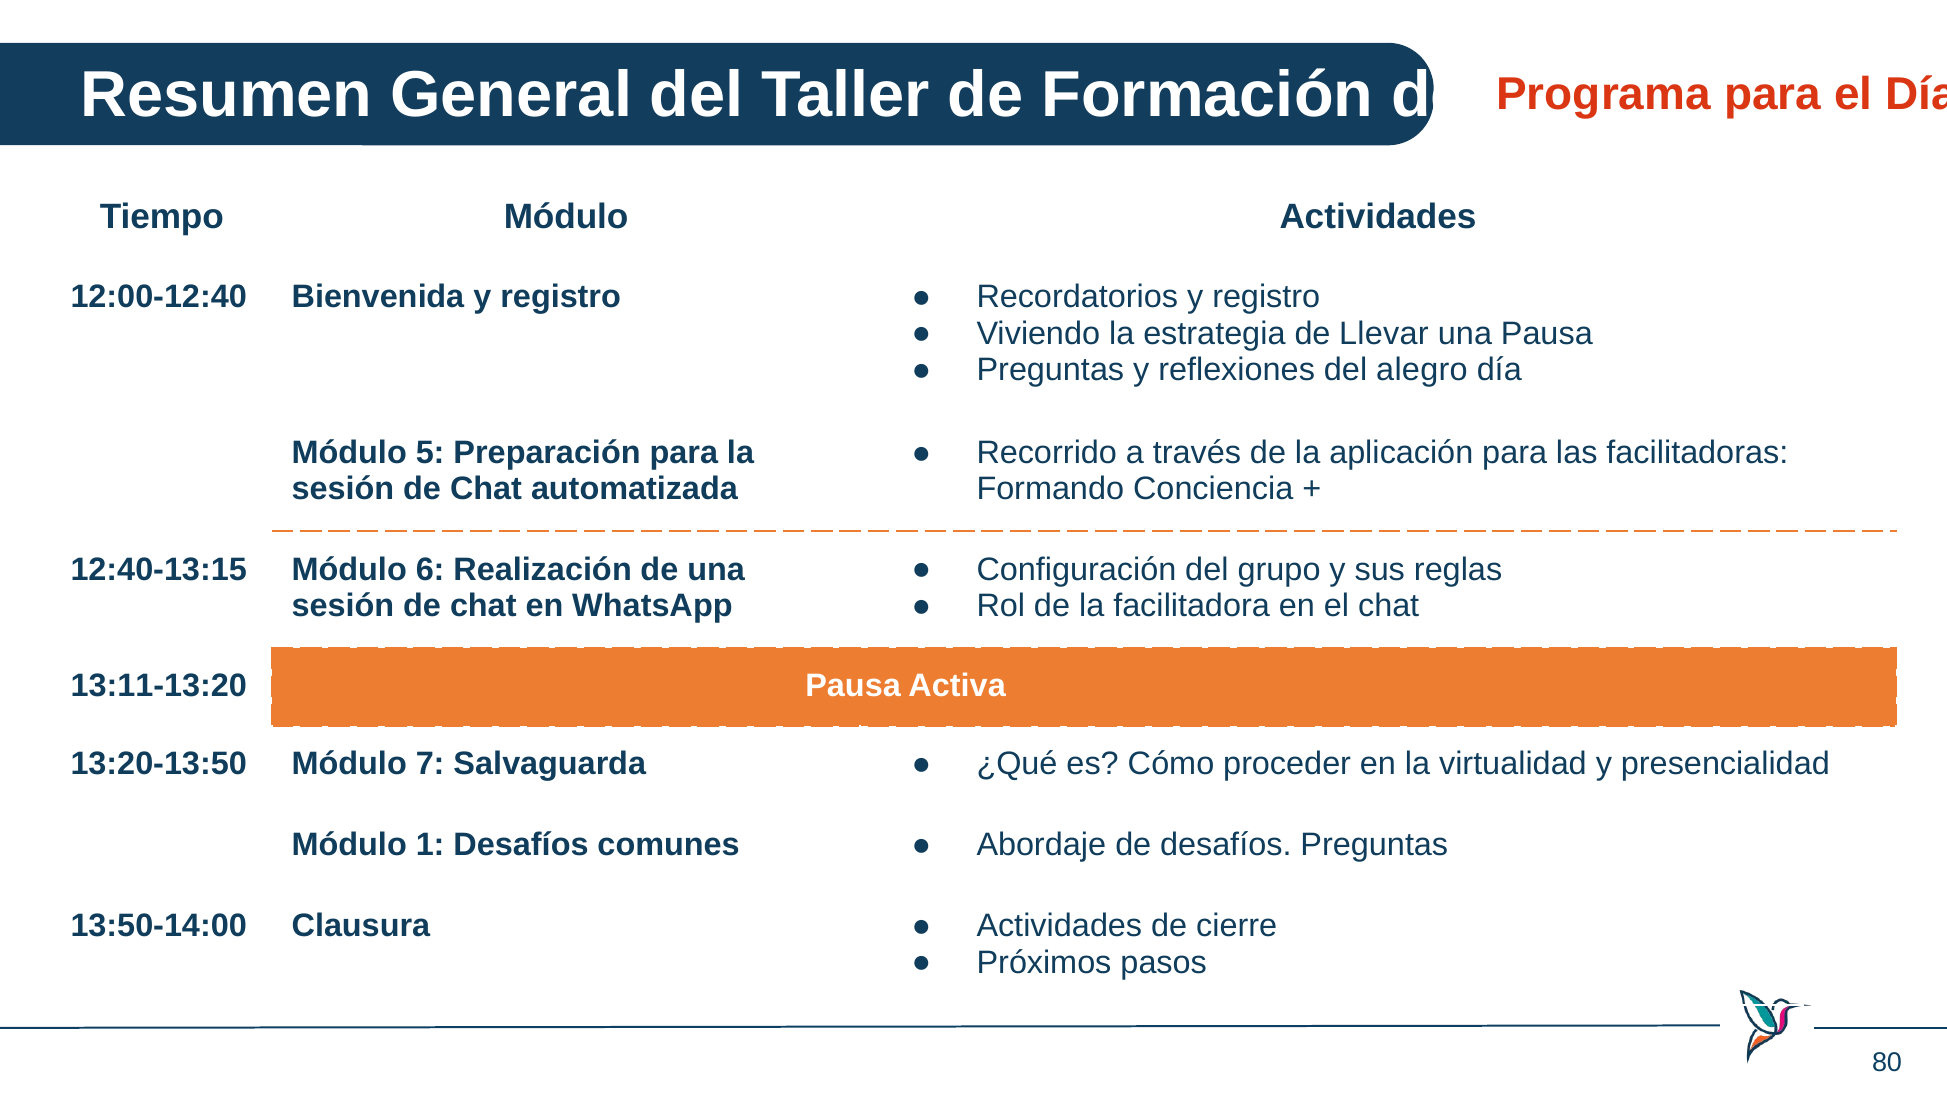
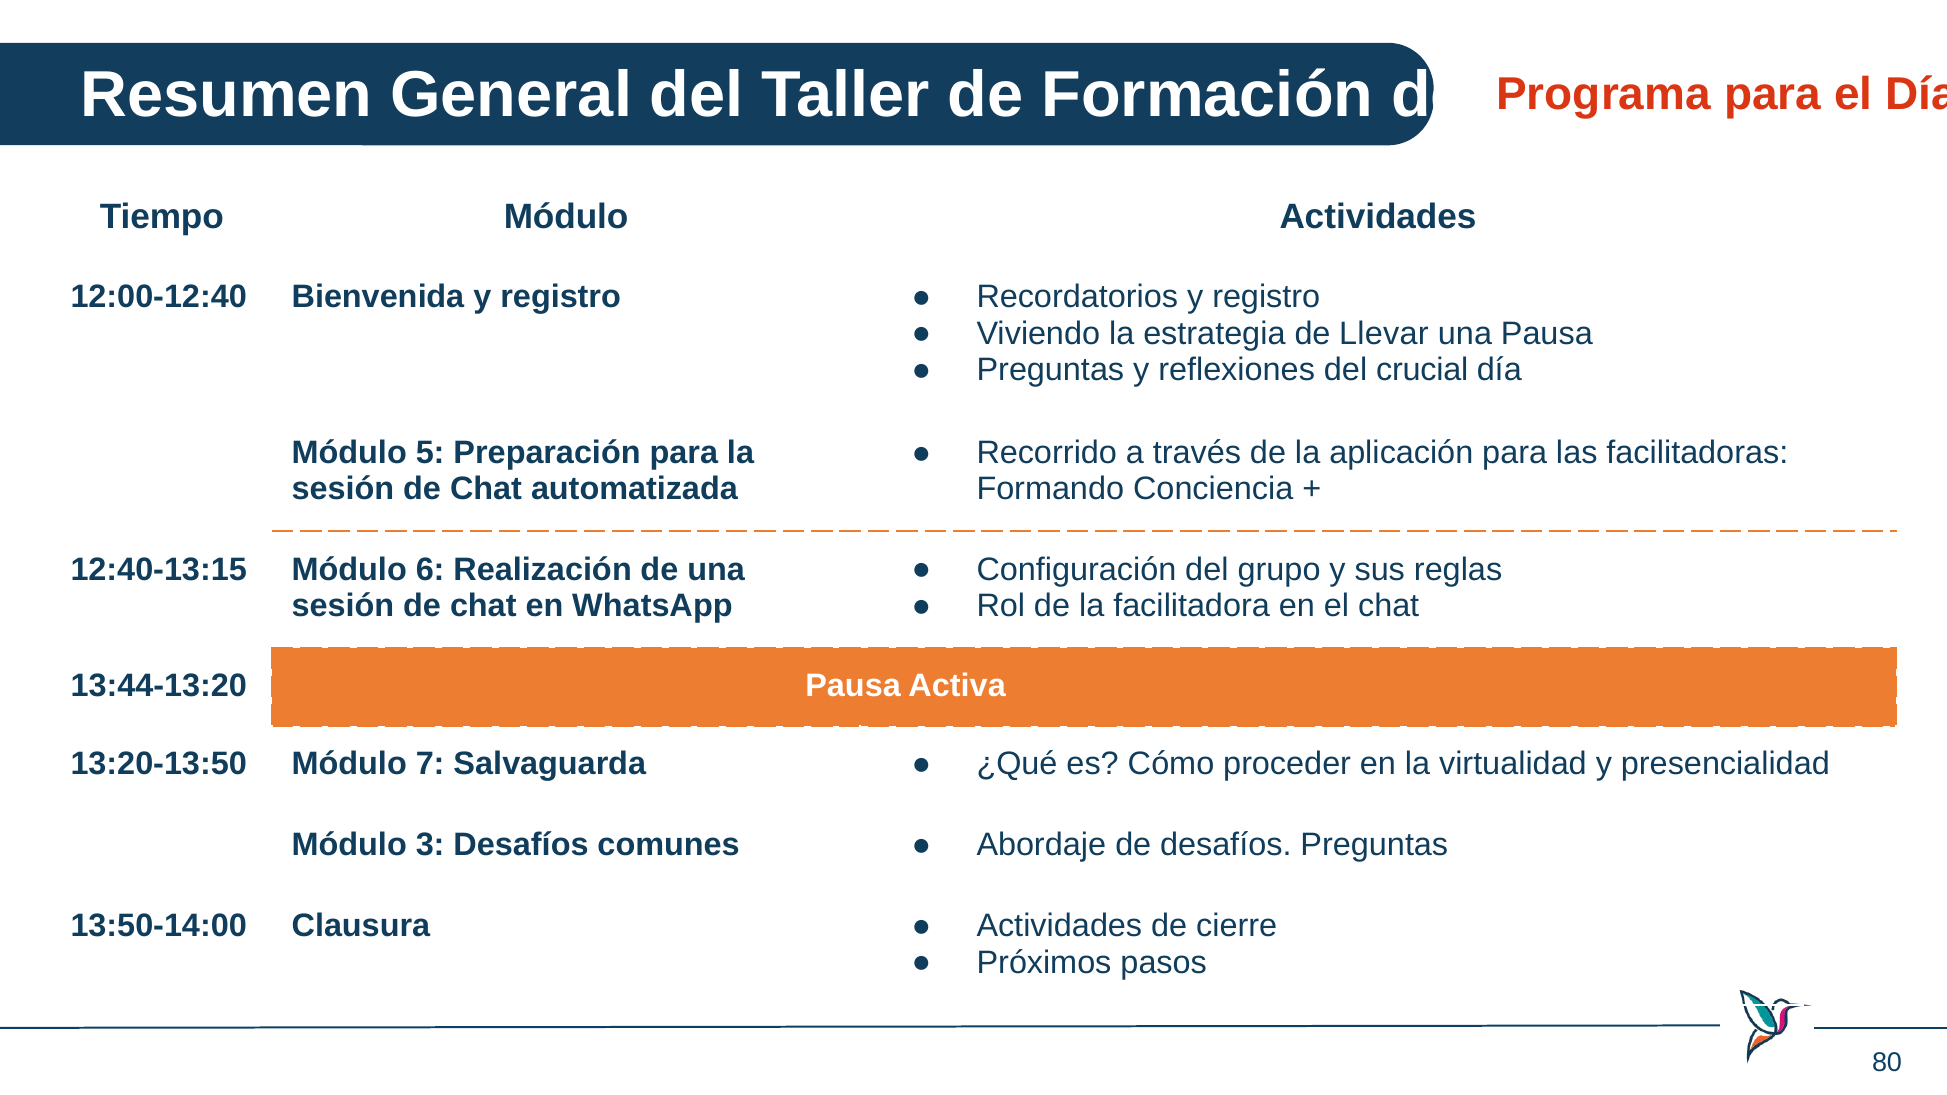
alegro: alegro -> crucial (1422, 370)
13:11-13:20: 13:11-13:20 -> 13:44-13:20 (159, 686)
1: 1 -> 3 (430, 845)
